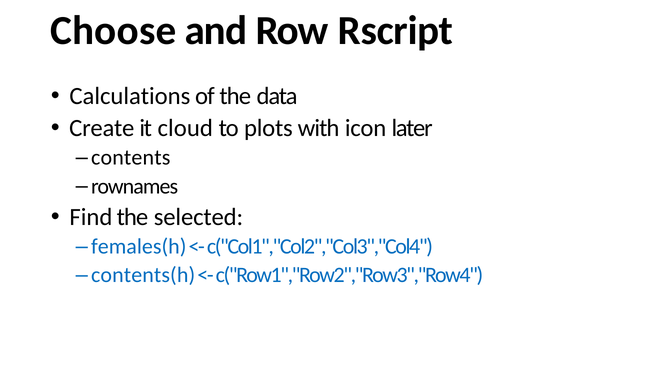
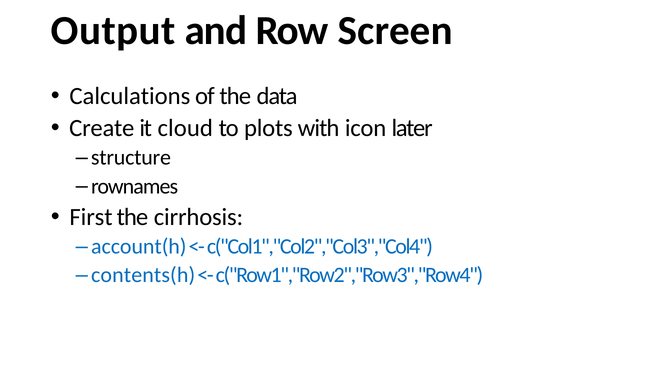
Choose: Choose -> Output (113, 31)
Rscript: Rscript -> Screen (395, 31)
contents: contents -> structure (131, 158)
Find: Find -> First (91, 217)
selected: selected -> cirrhosis (199, 217)
females(h: females(h -> account(h (139, 247)
